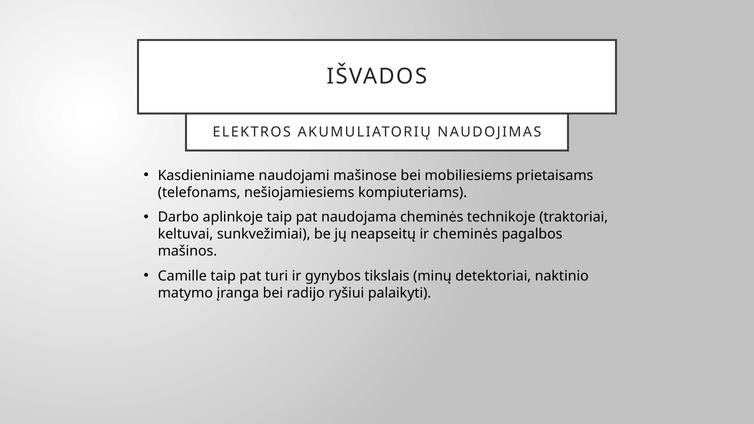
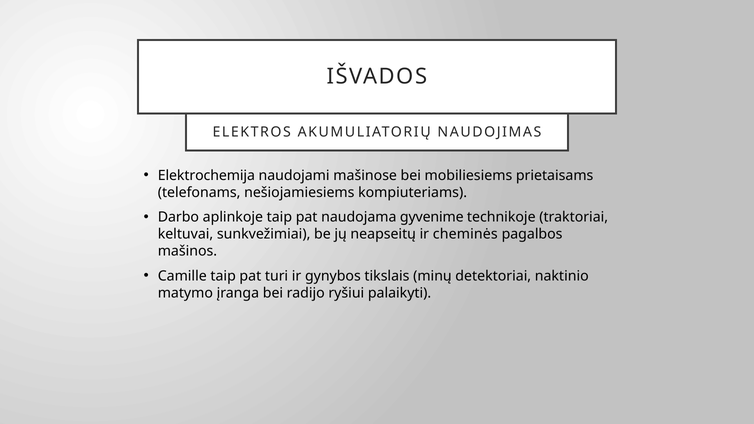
Kasdieniniame: Kasdieniniame -> Elektrochemija (206, 175)
naudojama cheminės: cheminės -> gyvenime (432, 217)
